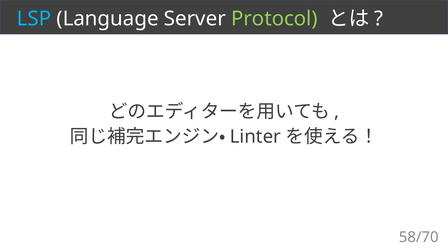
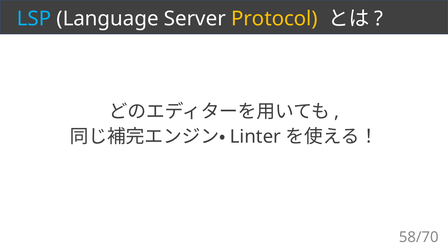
Protocol colour: light green -> yellow (274, 19)
